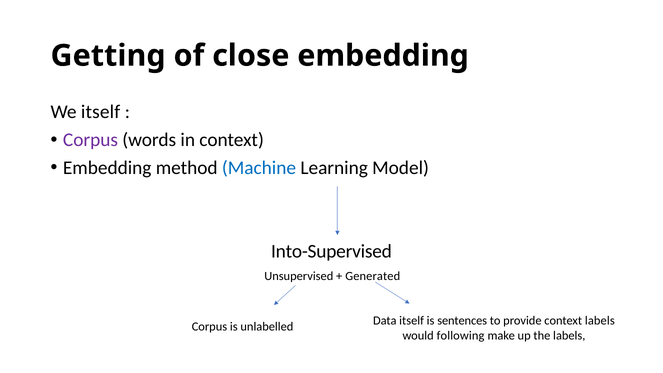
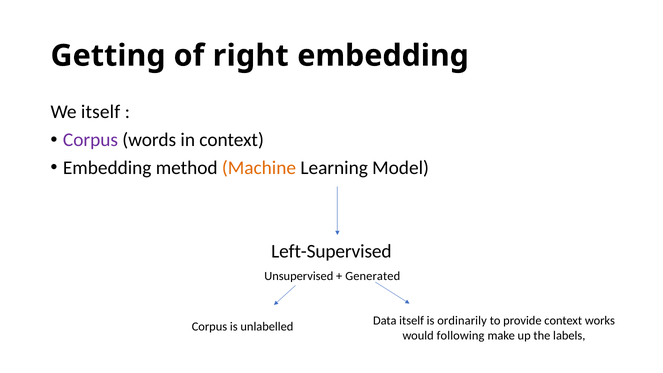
close: close -> right (251, 56)
Machine colour: blue -> orange (259, 168)
Into-Supervised: Into-Supervised -> Left-Supervised (331, 251)
sentences: sentences -> ordinarily (462, 321)
context labels: labels -> works (600, 321)
